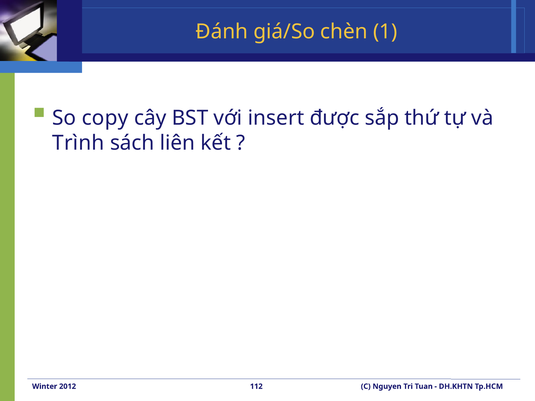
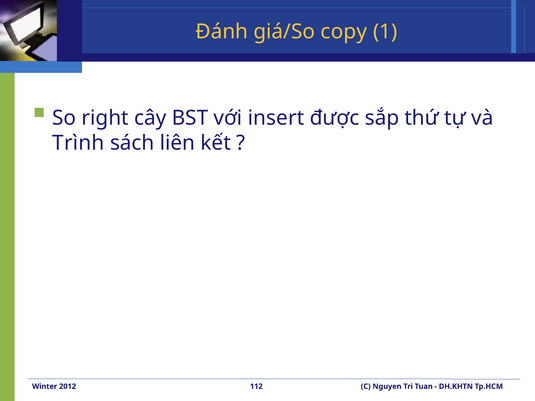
chèn: chèn -> copy (344, 32)
copy: copy -> right (105, 118)
